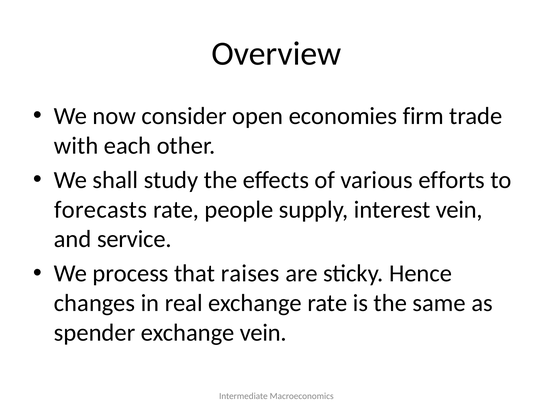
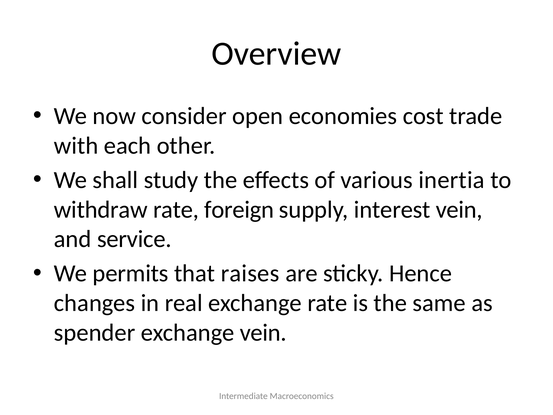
firm: firm -> cost (423, 116)
efforts: efforts -> inertia (452, 180)
forecasts: forecasts -> withdraw (101, 209)
people: people -> foreign (239, 209)
process: process -> permits (131, 273)
